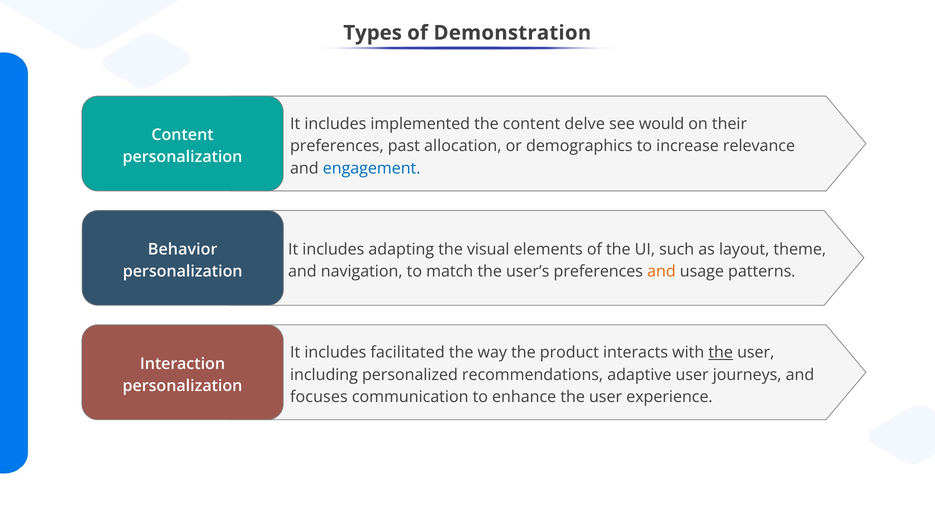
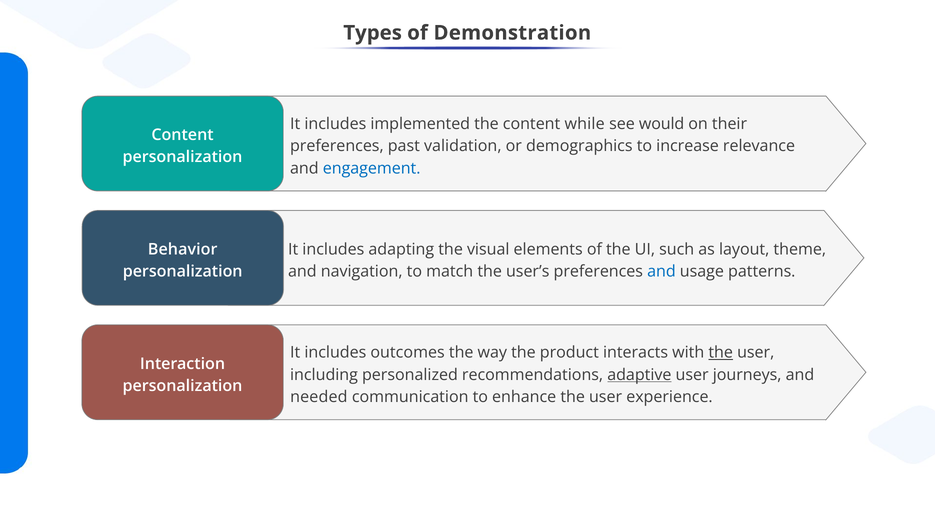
delve: delve -> while (585, 124)
allocation: allocation -> validation (463, 146)
and colour: orange -> blue (661, 271)
facilitated: facilitated -> outcomes (408, 353)
adaptive underline: none -> present (639, 375)
focuses: focuses -> needed (319, 397)
